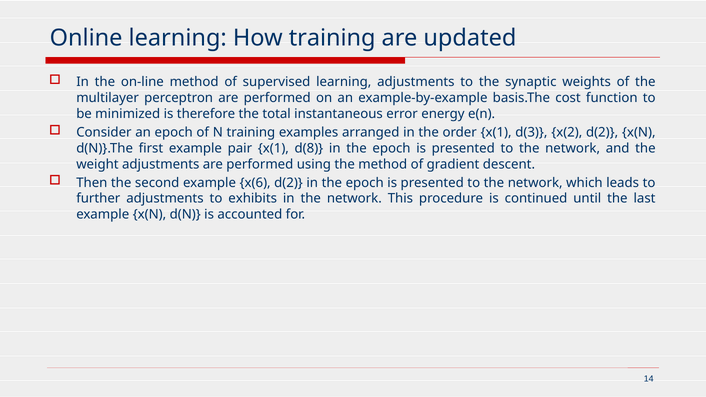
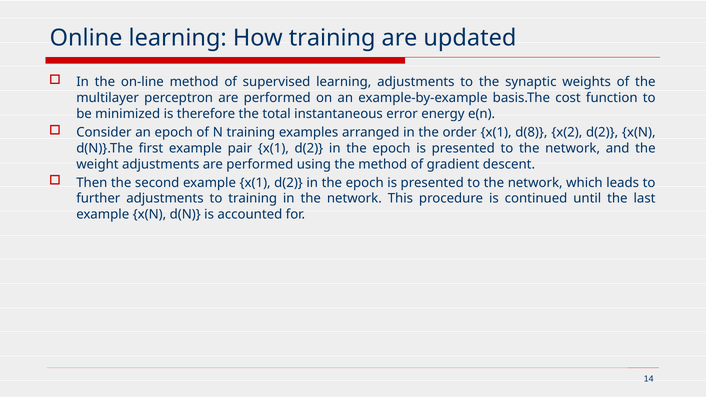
d(3: d(3 -> d(8 (531, 132)
pair x(1 d(8: d(8 -> d(2 (309, 148)
example x(6: x(6 -> x(1 (255, 183)
to exhibits: exhibits -> training (253, 199)
